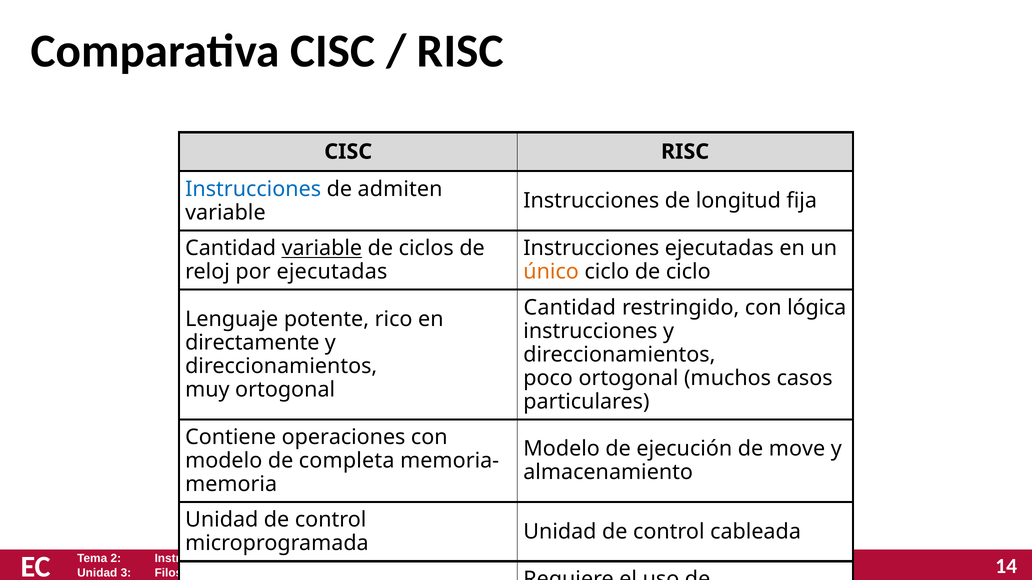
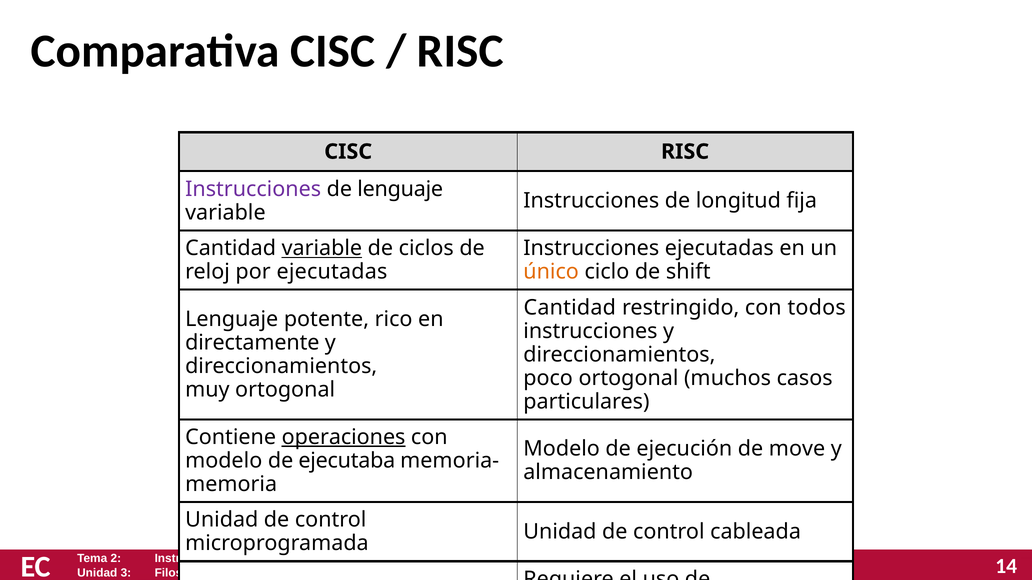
Instrucciones colour: blue -> purple (253, 189)
de admiten: admiten -> lenguaje (400, 189)
de ciclo: ciclo -> shift (688, 272)
lógica: lógica -> todos (817, 308)
operaciones underline: none -> present (344, 438)
completa: completa -> ejecutaba (347, 461)
